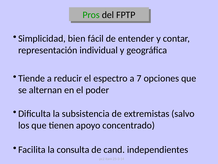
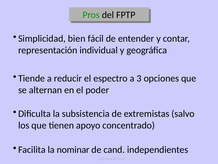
7: 7 -> 3 (139, 78)
consulta: consulta -> nominar (73, 149)
